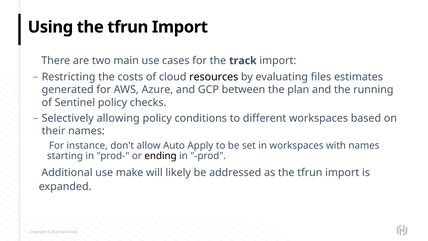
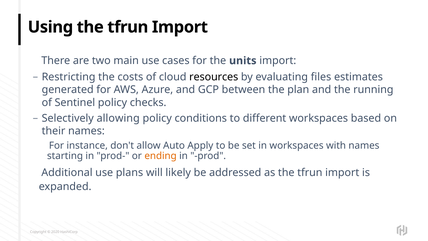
track: track -> units (243, 61)
ending colour: black -> orange (161, 156)
make: make -> plans (130, 172)
